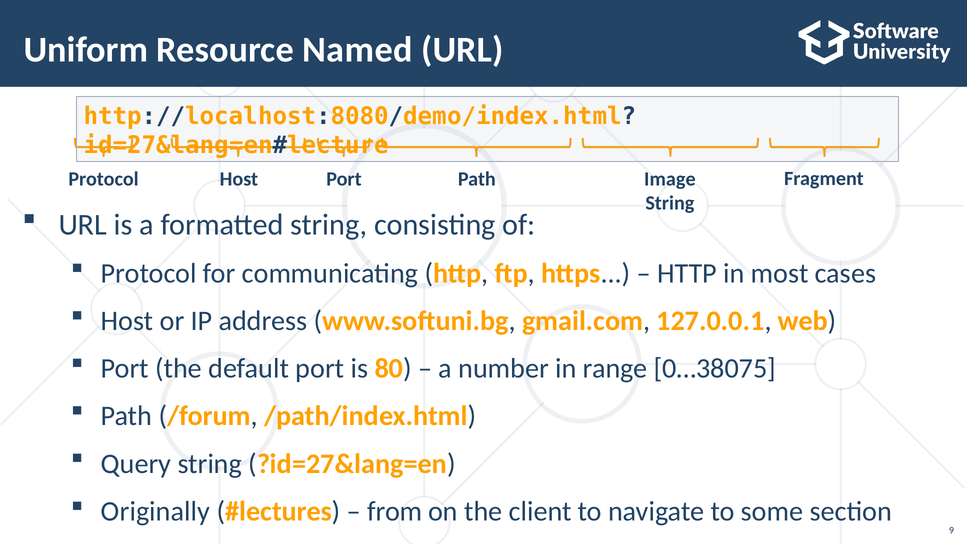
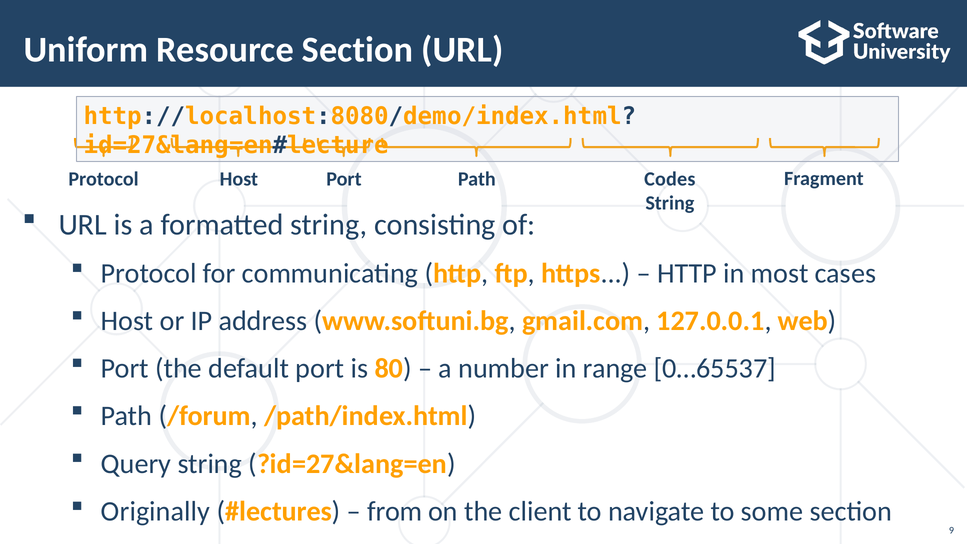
Resource Named: Named -> Section (358, 50)
Image: Image -> Codes (670, 179)
0…38075: 0…38075 -> 0…65537 (715, 369)
